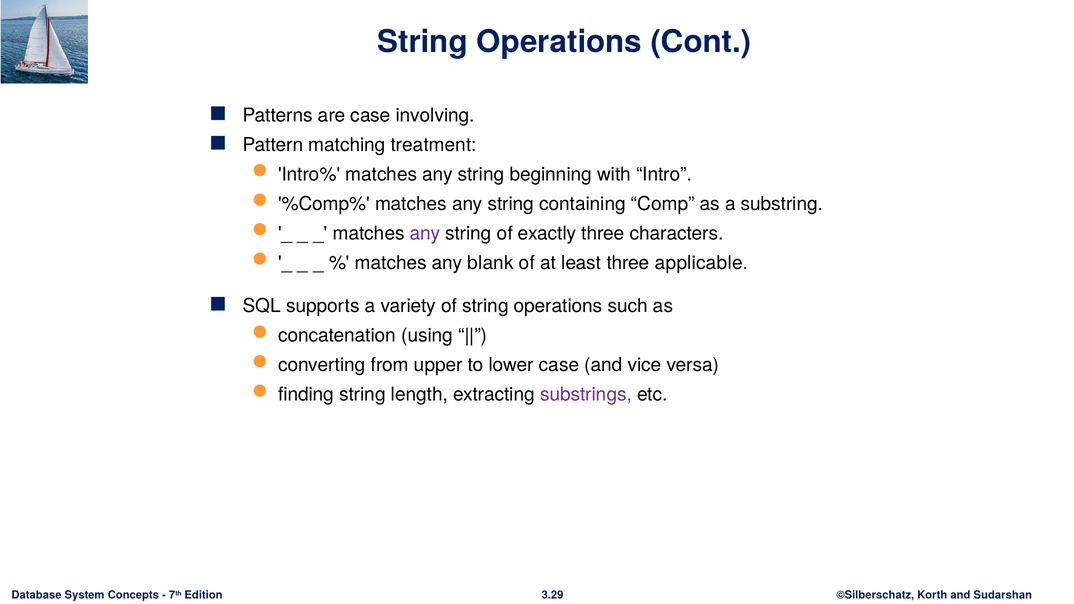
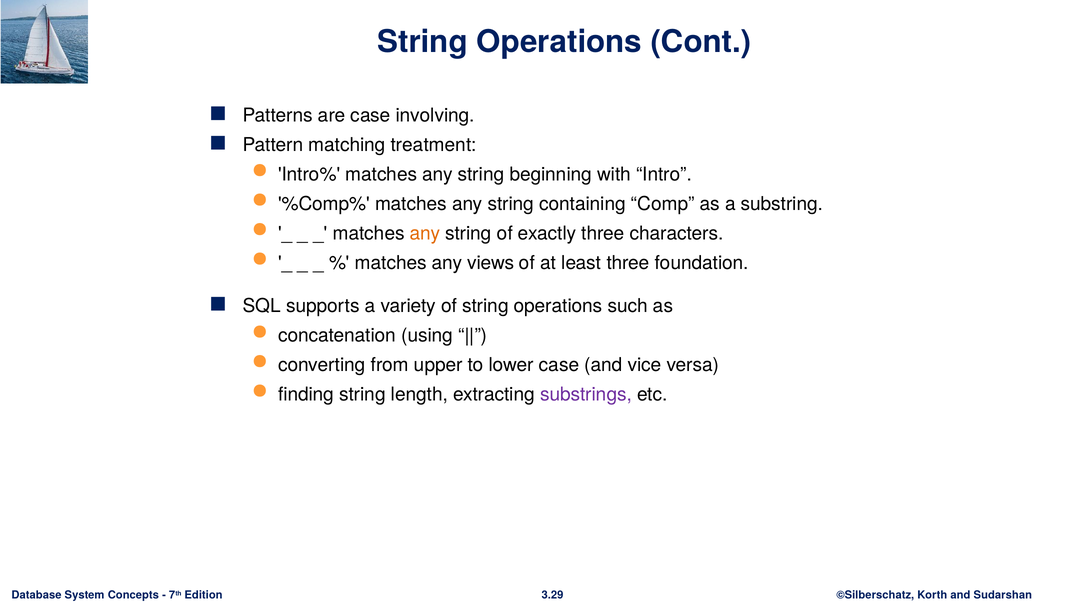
any colour: purple -> orange (425, 233)
blank: blank -> views (491, 263)
applicable: applicable -> foundation (702, 263)
